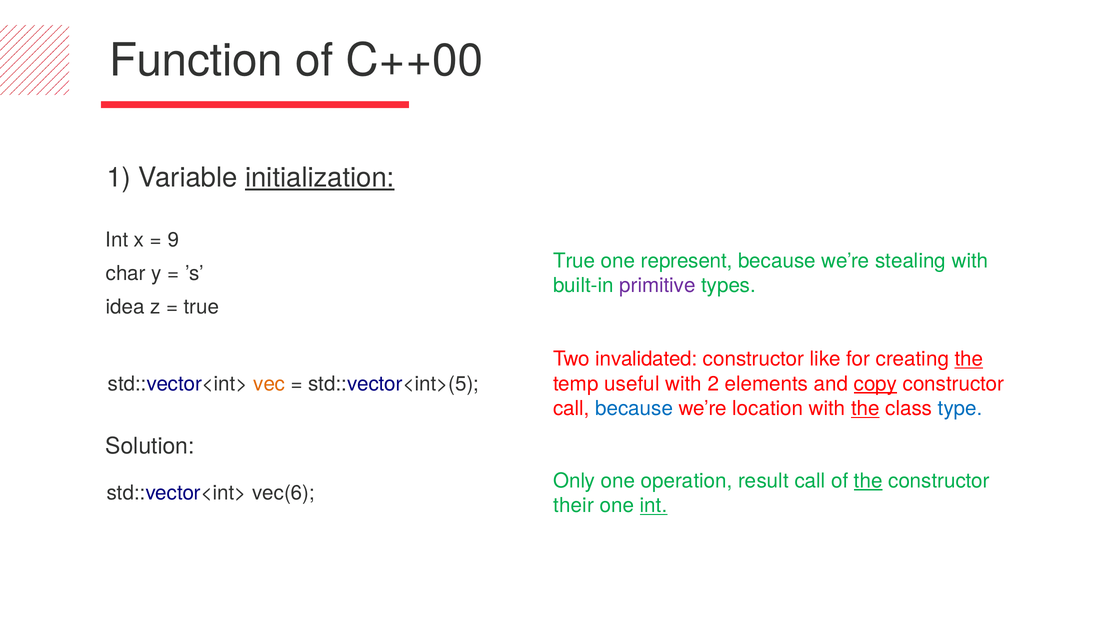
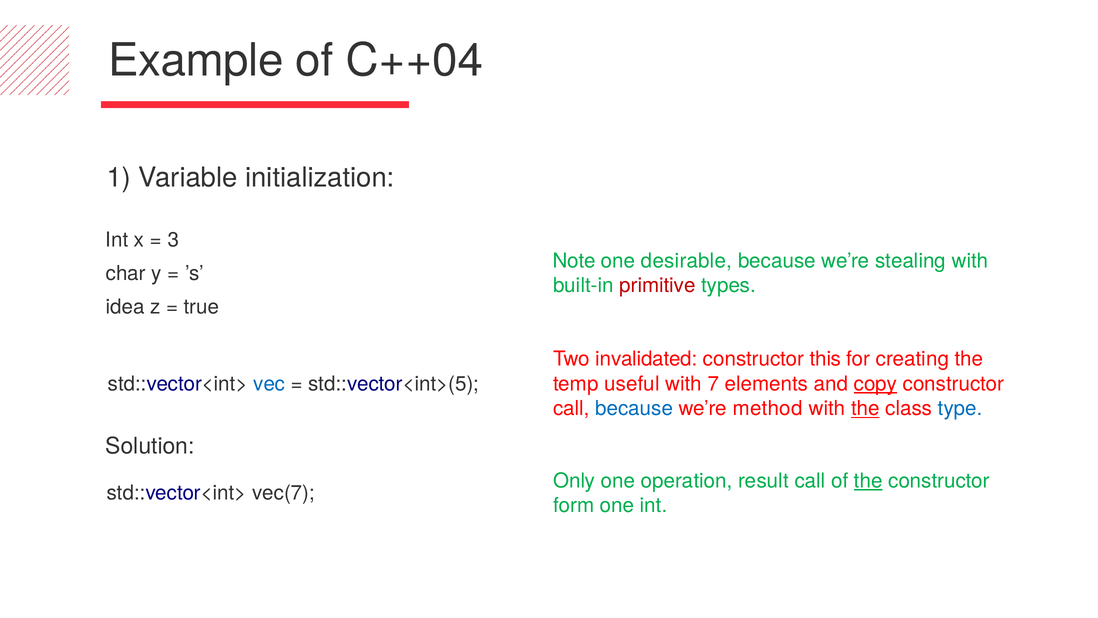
Function: Function -> Example (196, 60)
C++00: C++00 -> C++04 (414, 60)
initialization underline: present -> none (320, 178)
9: 9 -> 3 (173, 240)
True: True -> Note (574, 261)
represent: represent -> desirable (687, 261)
primitive colour: purple -> red (657, 286)
like: like -> this (825, 359)
the underline: present -> none (969, 359)
2: 2 -> 7 (713, 384)
vec colour: orange -> blue (269, 384)
location: location -> method (768, 408)
vec(6: vec(6 -> vec(7 (283, 493)
their: their -> form (574, 505)
int underline: present -> none (654, 505)
